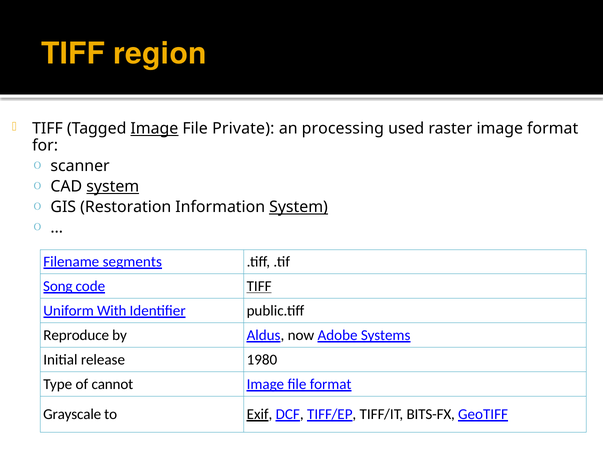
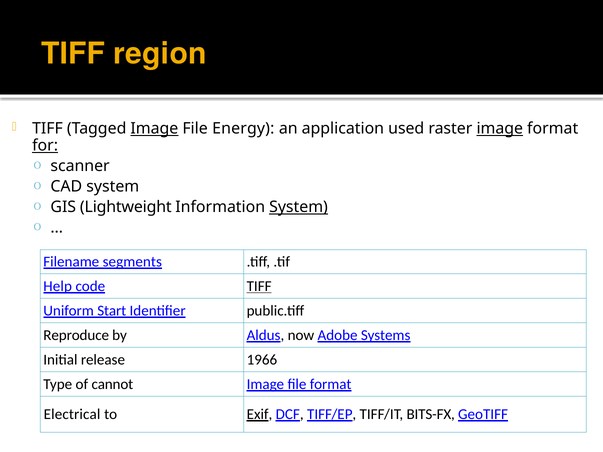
Private: Private -> Energy (243, 129)
processing: processing -> application (343, 129)
image underline: none -> present (500, 129)
for underline: none -> present (45, 146)
system underline: present -> none (113, 187)
Restoration: Restoration -> Lightweight (126, 207)
Song: Song -> Help (58, 286)
With: With -> Start (112, 311)
1980: 1980 -> 1966 (262, 360)
Grayscale: Grayscale -> Electrical (72, 414)
